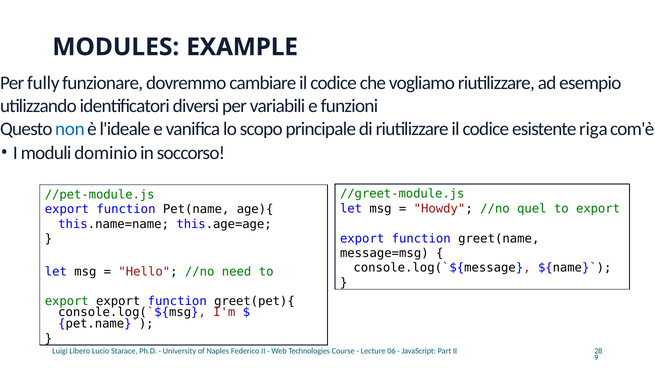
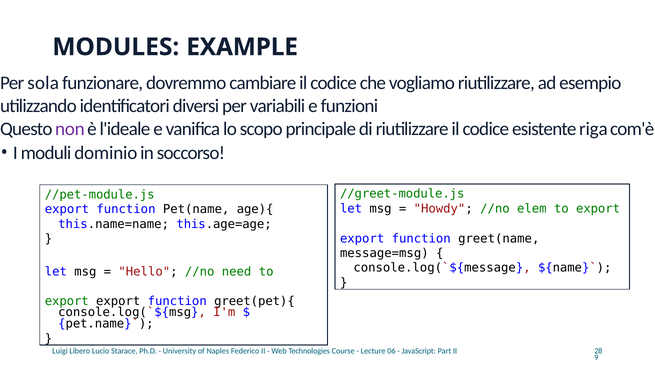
fully: fully -> sola (43, 83)
non colour: blue -> purple (70, 129)
quel: quel -> elem (532, 209)
